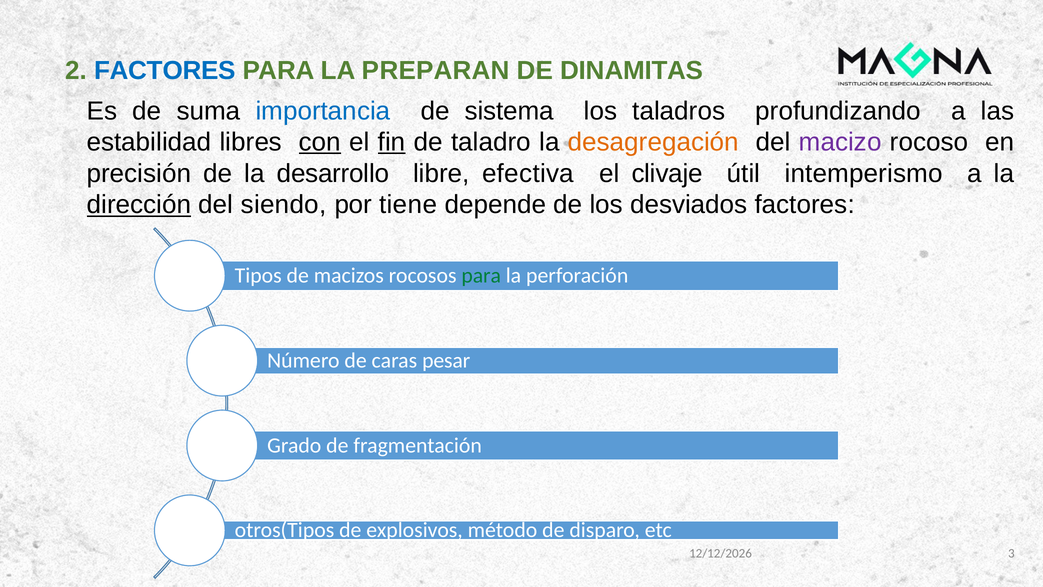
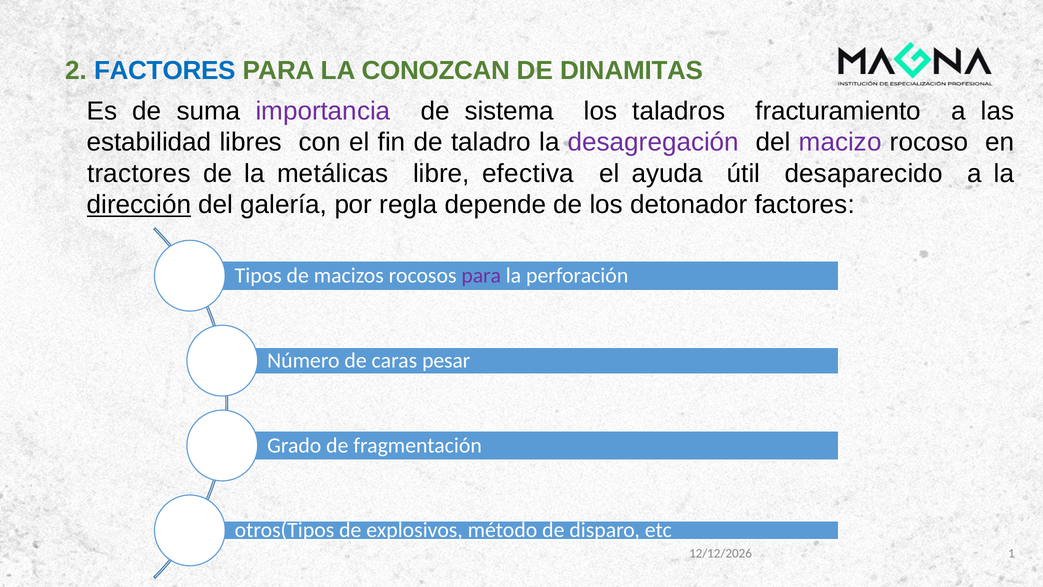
PREPARAN: PREPARAN -> CONOZCAN (436, 71)
importancia colour: blue -> purple (323, 111)
profundizando: profundizando -> fracturamiento (838, 111)
con underline: present -> none (320, 142)
fin underline: present -> none (392, 142)
desagregación colour: orange -> purple (653, 142)
precisión: precisión -> tractores (139, 173)
desarrollo: desarrollo -> metálicas (333, 173)
clivaje: clivaje -> ayuda (667, 173)
intemperismo: intemperismo -> desaparecido (864, 173)
siendo: siendo -> galería (284, 205)
tiene: tiene -> regla (408, 205)
desviados: desviados -> detonador (689, 205)
para colour: green -> purple (481, 275)
3: 3 -> 1 (1011, 553)
